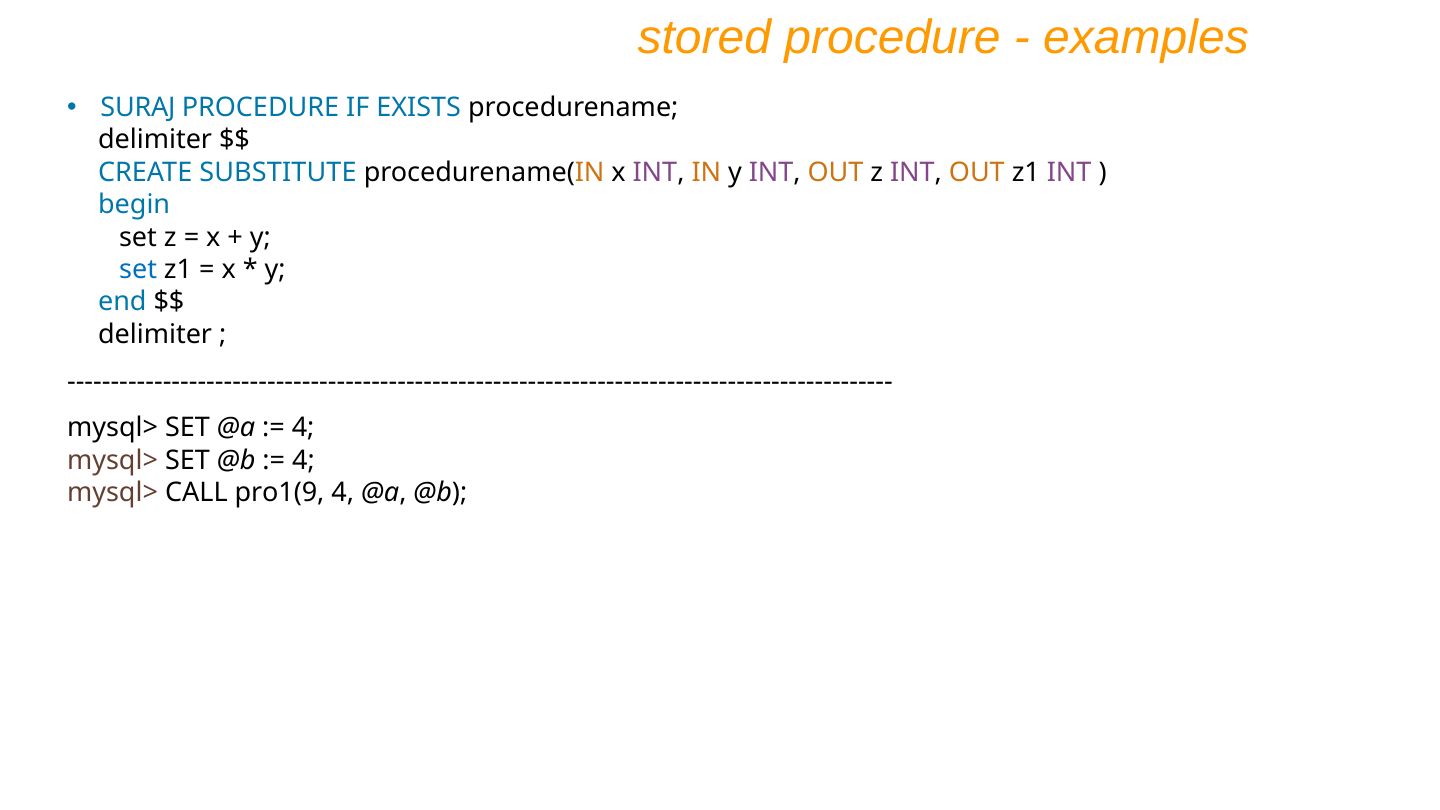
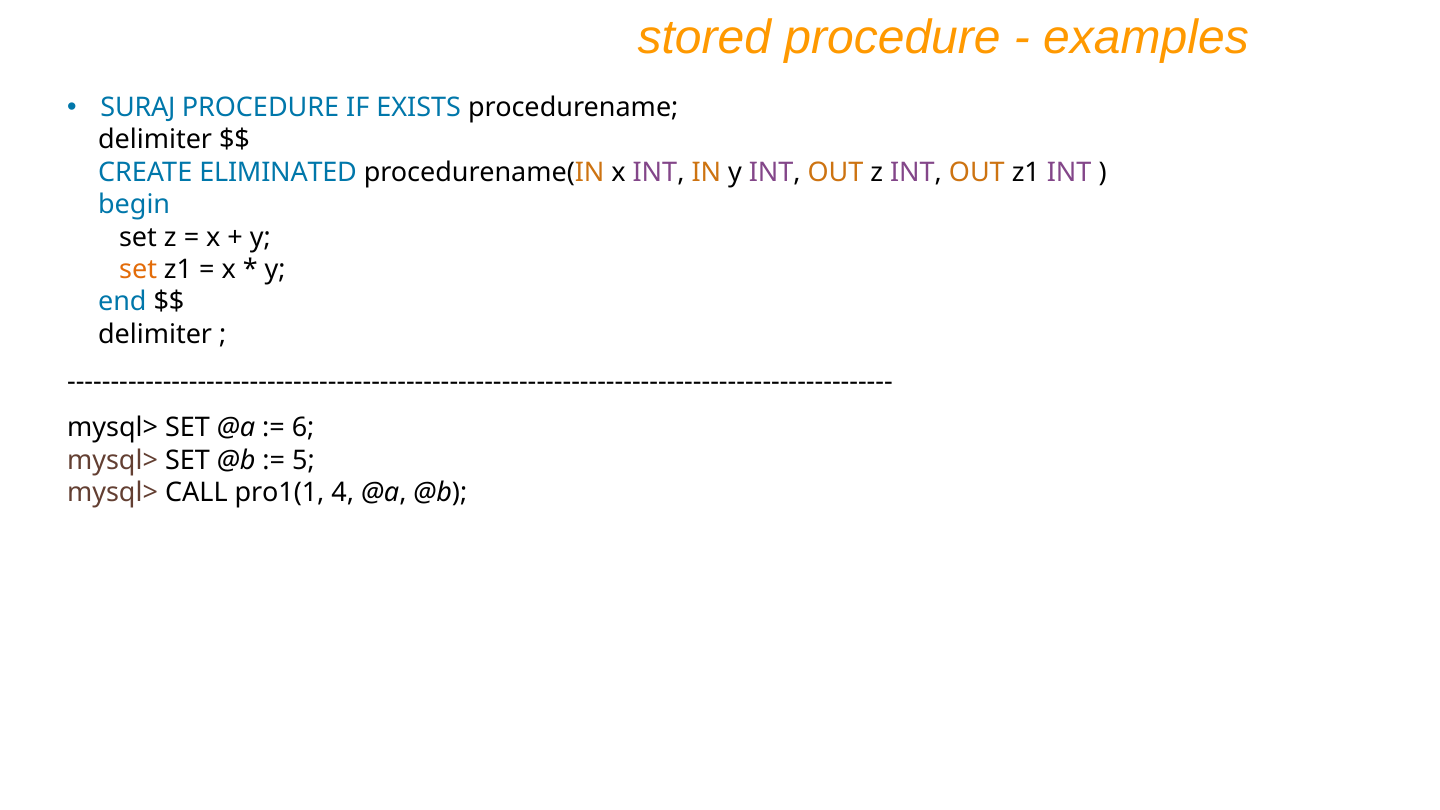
SUBSTITUTE: SUBSTITUTE -> ELIMINATED (278, 172)
set colour: blue -> orange (138, 270)
4: 4 -> 6 (303, 428)
4: 4 -> 5 (303, 460)
pro1(9: pro1(9 -> pro1(1 (279, 493)
